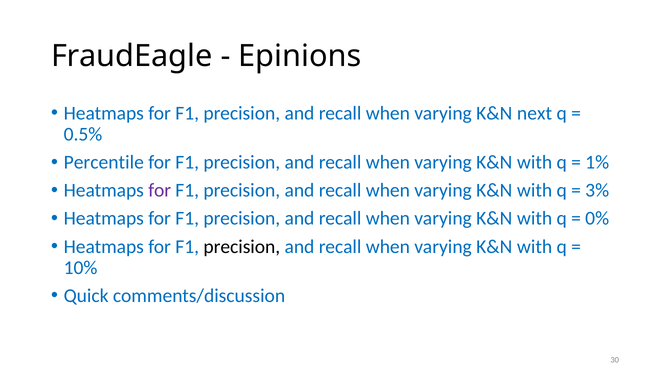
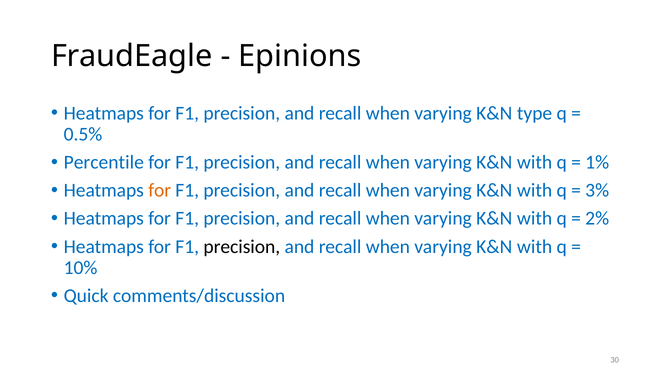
next: next -> type (535, 113)
for colour: purple -> orange (160, 190)
0%: 0% -> 2% (597, 218)
